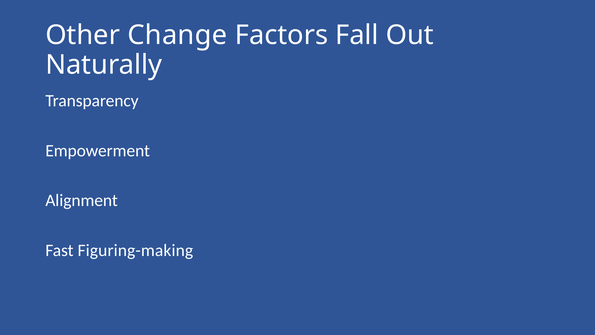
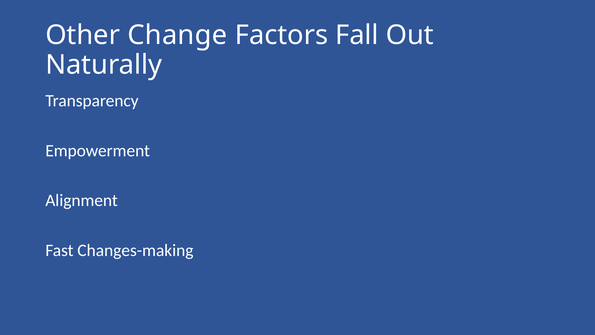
Figuring-making: Figuring-making -> Changes-making (135, 250)
